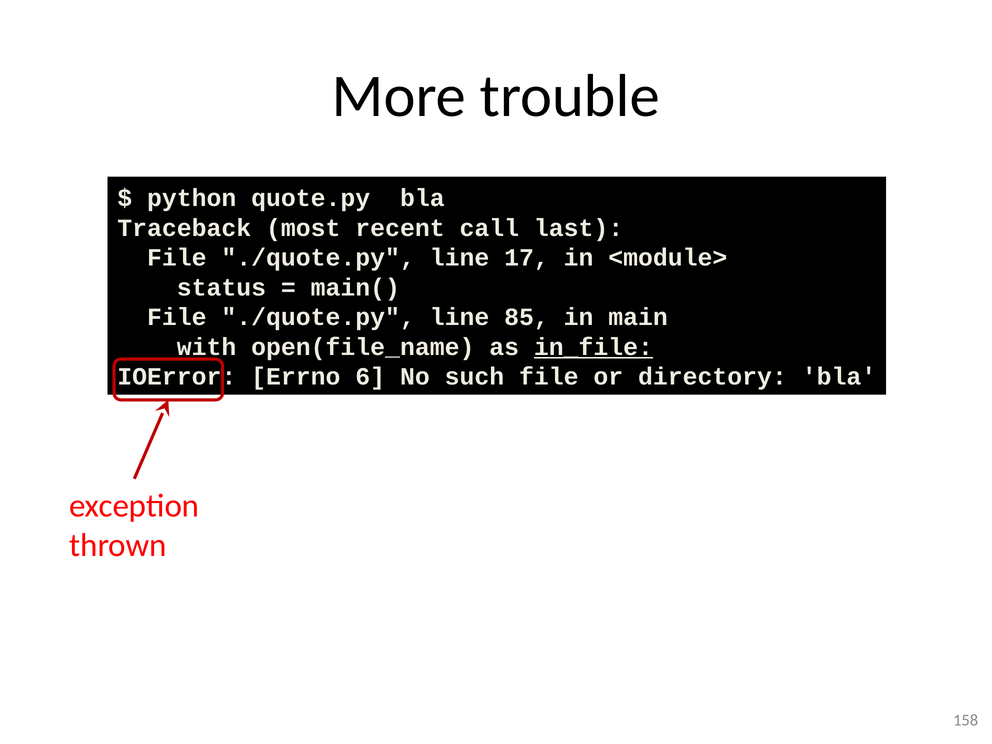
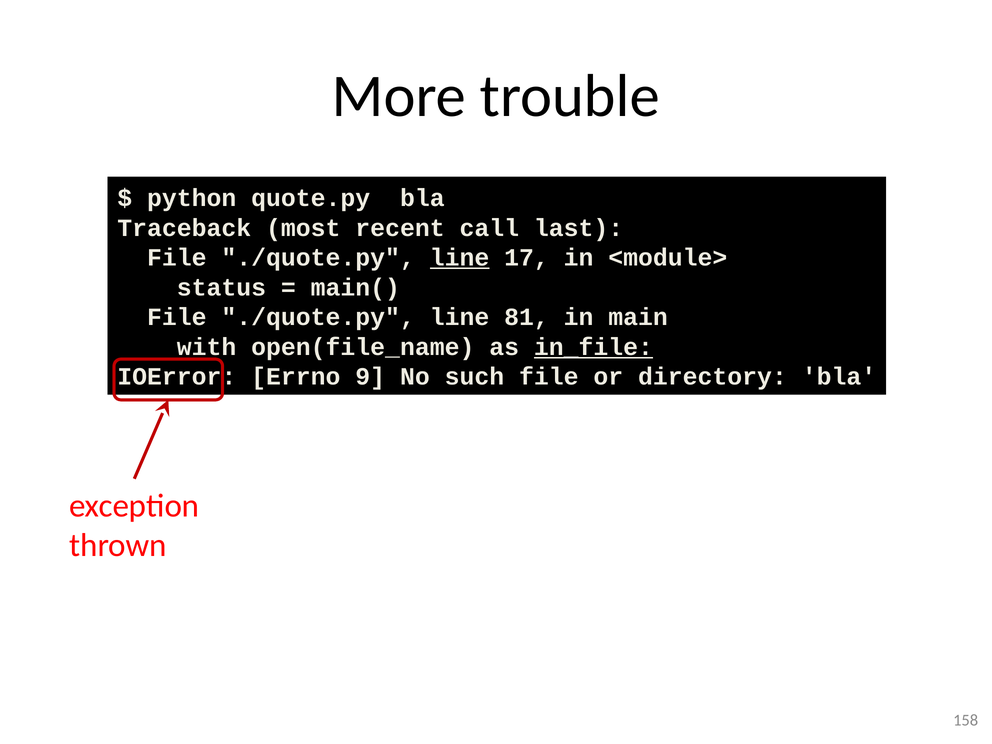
line underline: none -> present (460, 258)
85: 85 -> 81 (526, 317)
6: 6 -> 9 (370, 377)
